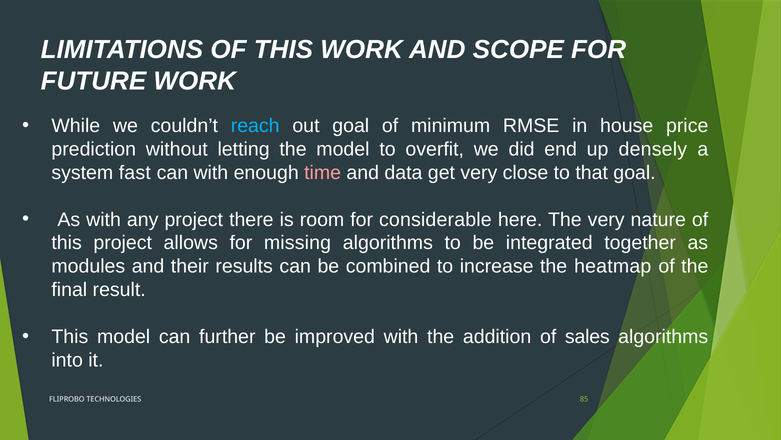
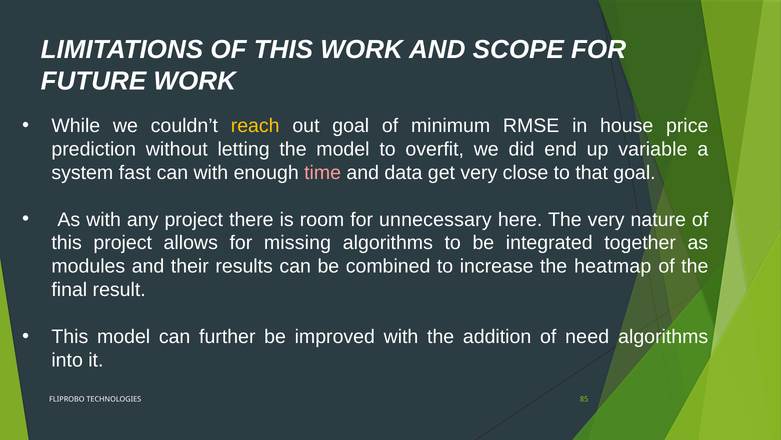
reach colour: light blue -> yellow (255, 126)
densely: densely -> variable (653, 149)
considerable: considerable -> unnecessary (435, 219)
sales: sales -> need (587, 336)
